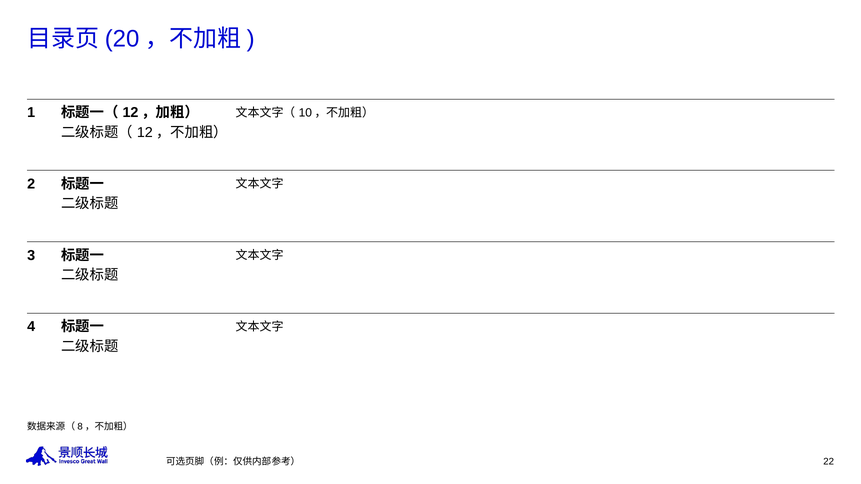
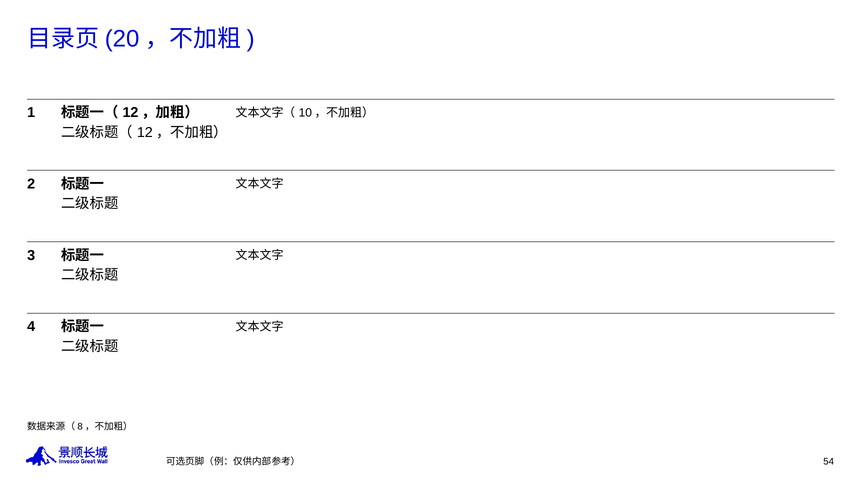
22: 22 -> 54 (829, 462)
